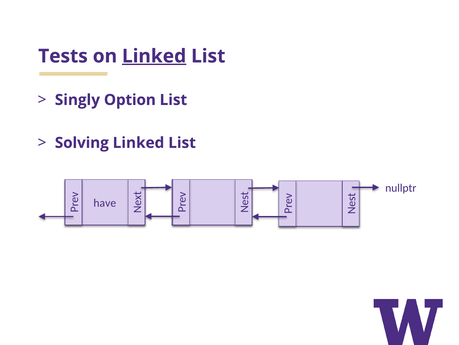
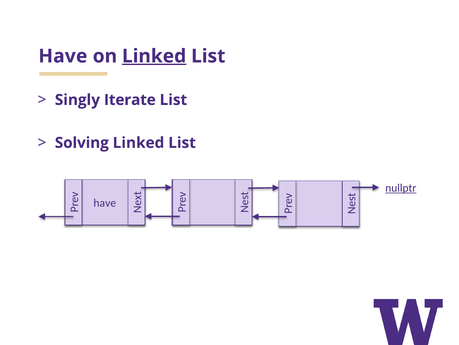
Tests: Tests -> Have (63, 56)
Option: Option -> Iterate (130, 100)
nullptr underline: none -> present (401, 188)
